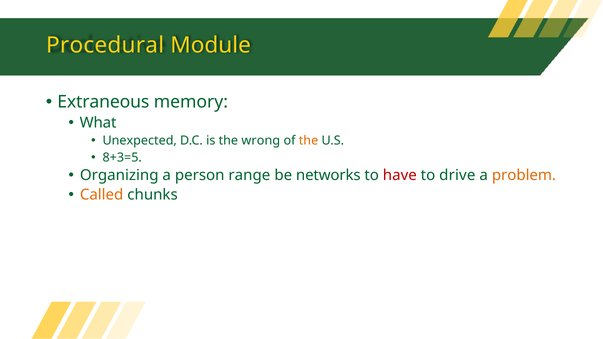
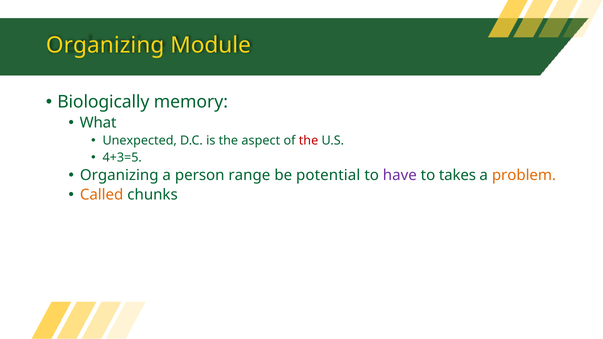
Procedural: Procedural -> Organizing (105, 45)
Extraneous: Extraneous -> Biologically (103, 102)
wrong: wrong -> aspect (261, 141)
the colour: orange -> red (309, 141)
8+3=5: 8+3=5 -> 4+3=5 (122, 158)
networks: networks -> potential (328, 176)
have colour: red -> purple (400, 176)
drive: drive -> takes (457, 176)
